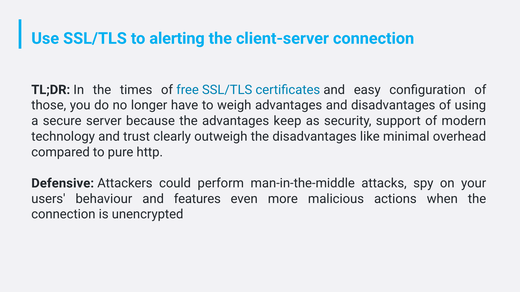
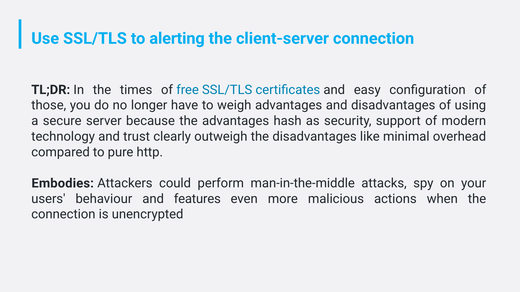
keep: keep -> hash (288, 121)
Defensive: Defensive -> Embodies (63, 184)
